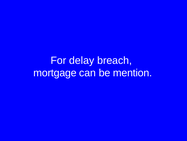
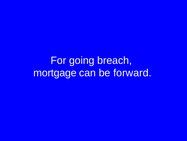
delay: delay -> going (82, 60)
mention: mention -> forward (132, 73)
